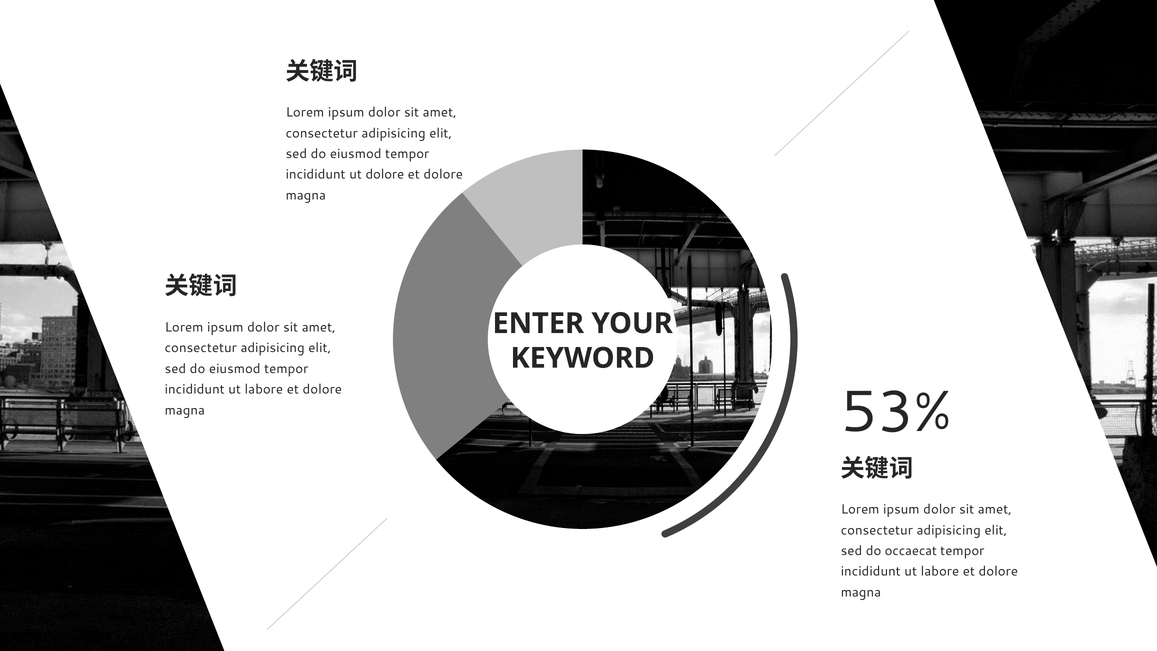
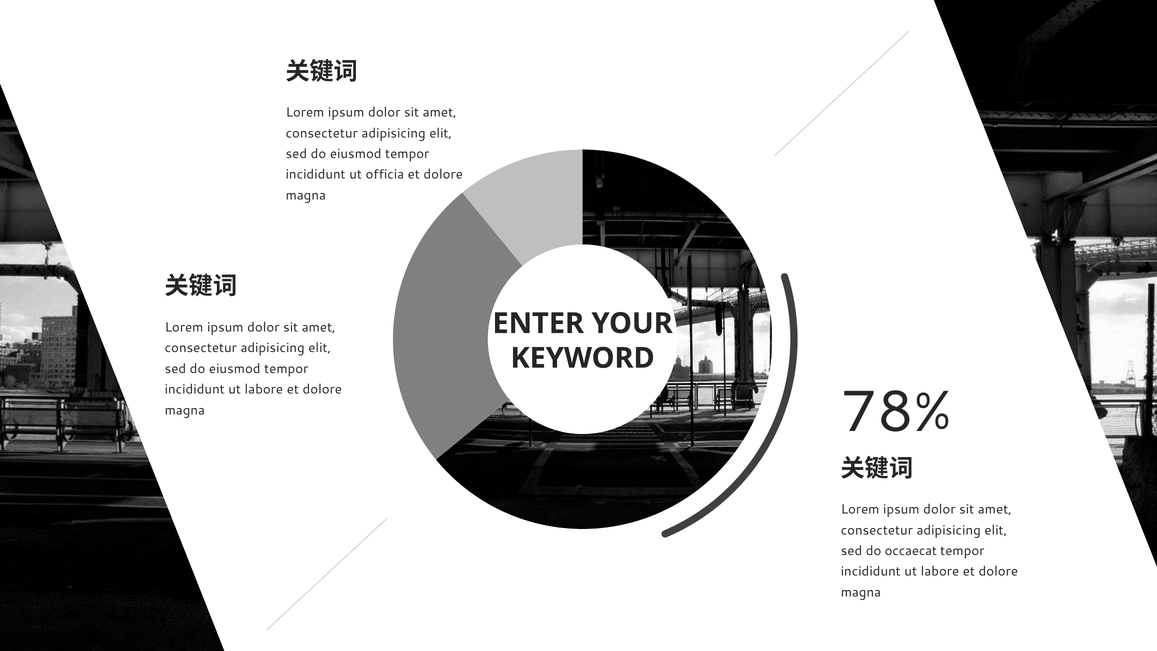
ut dolore: dolore -> officia (385, 175)
53%: 53% -> 78% (896, 412)
